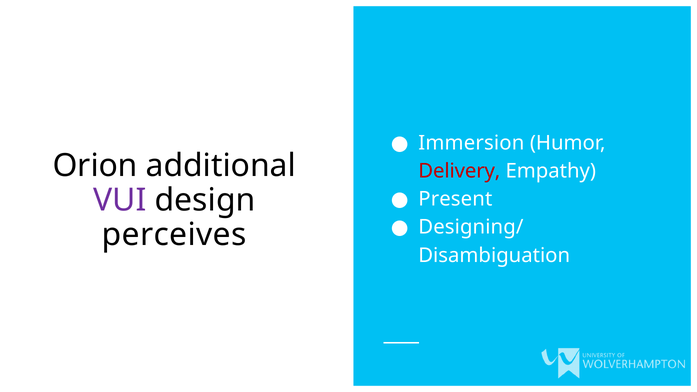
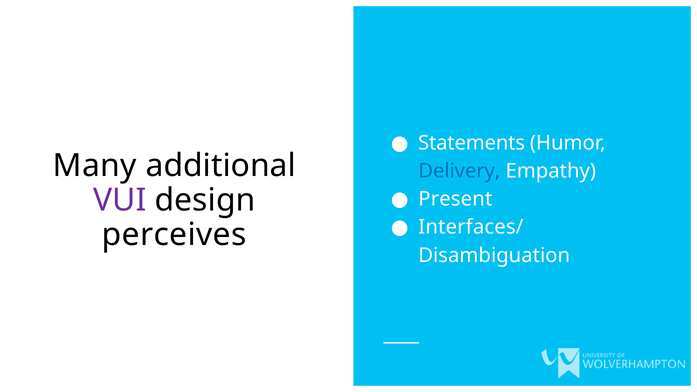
Immersion: Immersion -> Statements (472, 143)
Orion: Orion -> Many (95, 166)
Delivery colour: red -> blue (459, 171)
Designing/: Designing/ -> Interfaces/ (471, 227)
